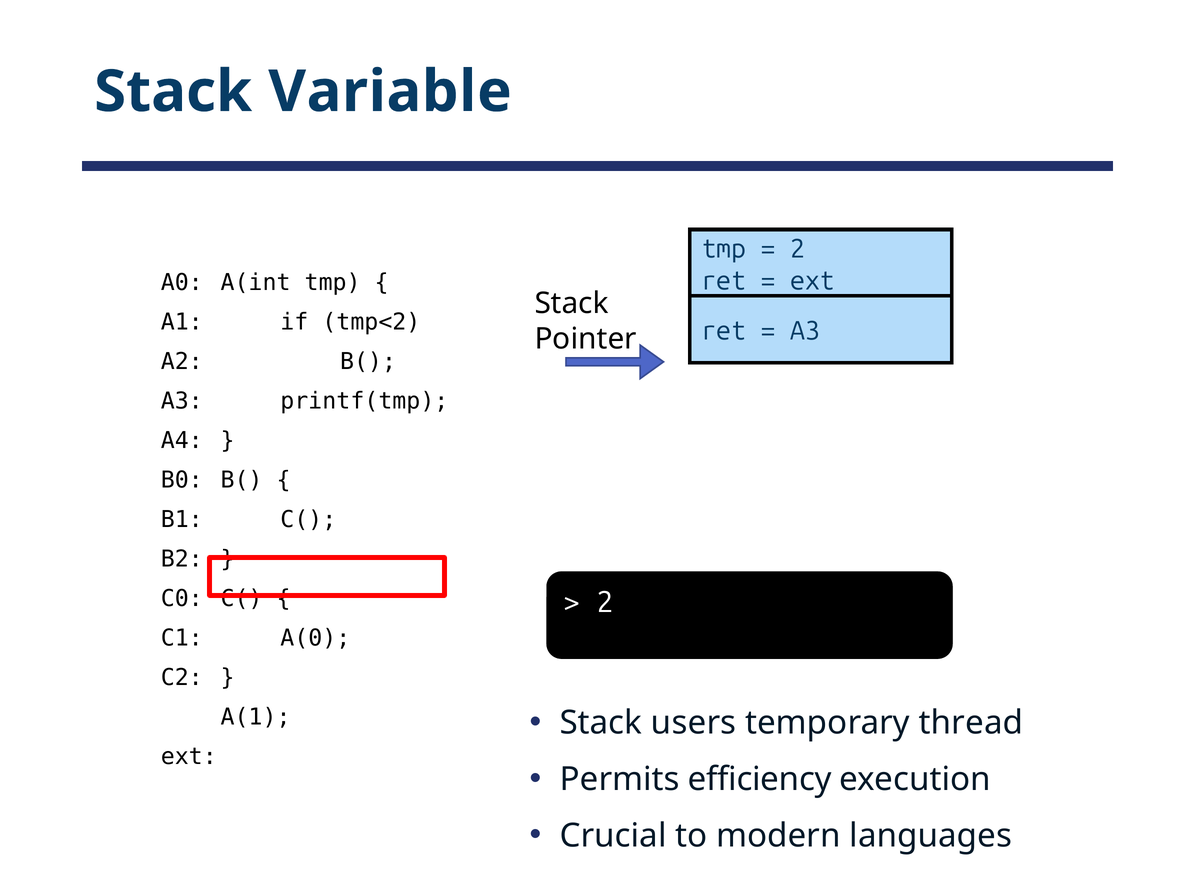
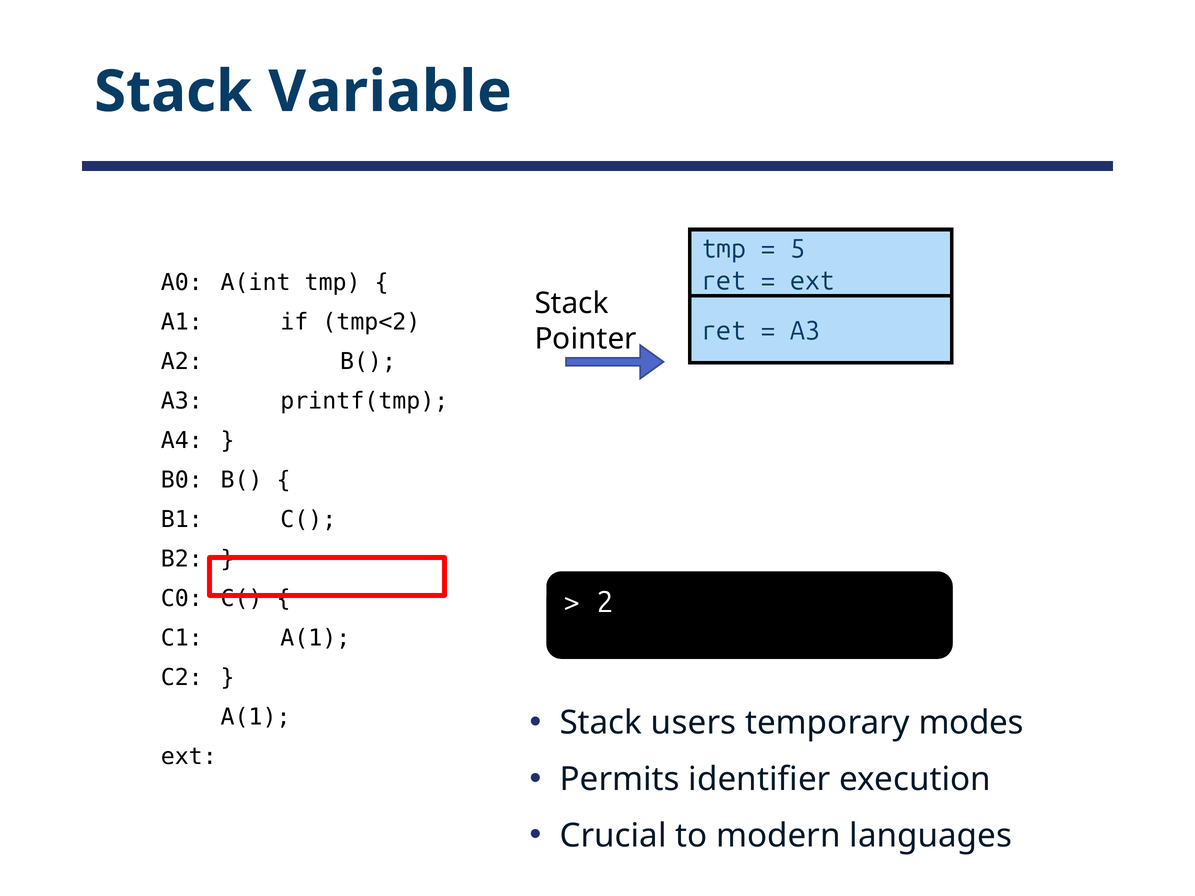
2: 2 -> 5 (798, 249)
C1 A(0: A(0 -> A(1 (315, 638)
thread: thread -> modes (971, 723)
efficiency: efficiency -> identifier (760, 780)
